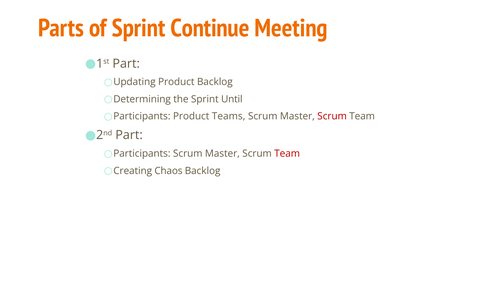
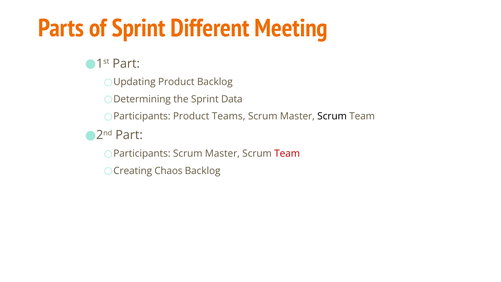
Continue: Continue -> Different (210, 28)
Until: Until -> Data (232, 99)
Scrum colour: red -> black (332, 116)
